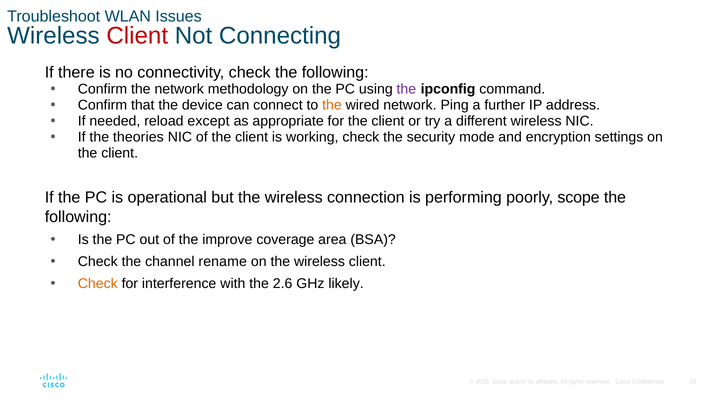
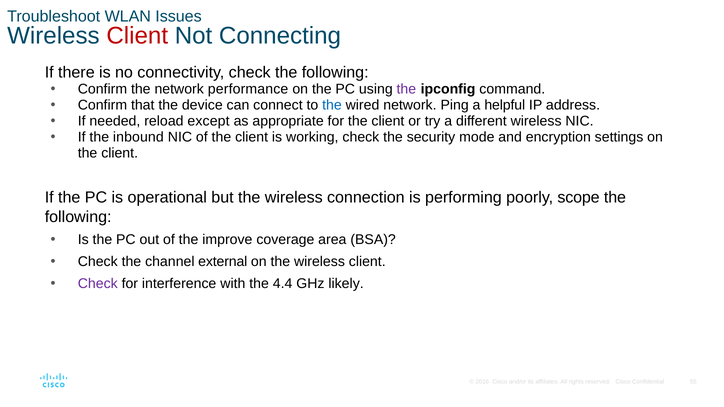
methodology: methodology -> performance (248, 89)
the colour: orange -> blue (332, 105)
further: further -> helpful (505, 105)
theories: theories -> inbound (138, 137)
rename: rename -> external (223, 262)
Check colour: orange -> purple (98, 284)
2.6: 2.6 -> 4.4 (283, 284)
